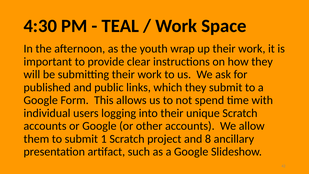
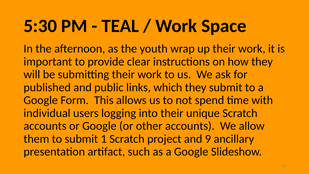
4:30: 4:30 -> 5:30 (40, 26)
8: 8 -> 9 (208, 139)
